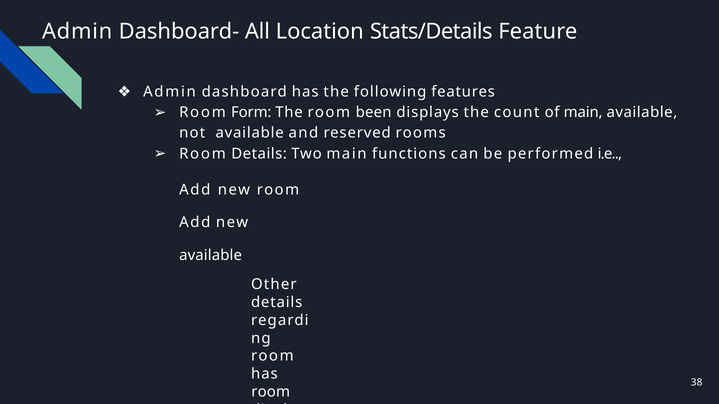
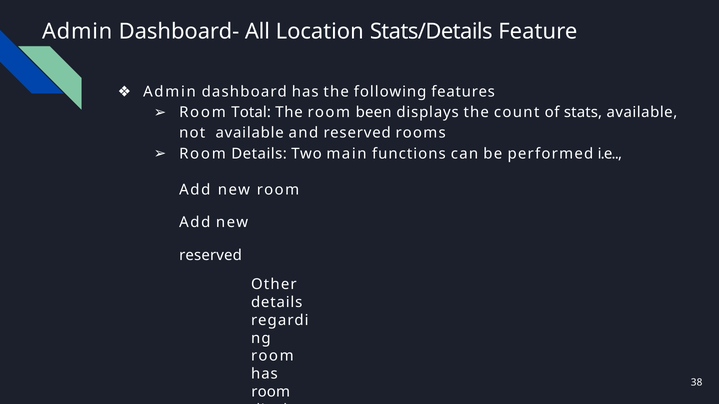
Form: Form -> Total (251, 113)
of main: main -> stats (583, 113)
available: available -> reserved (211, 256)
